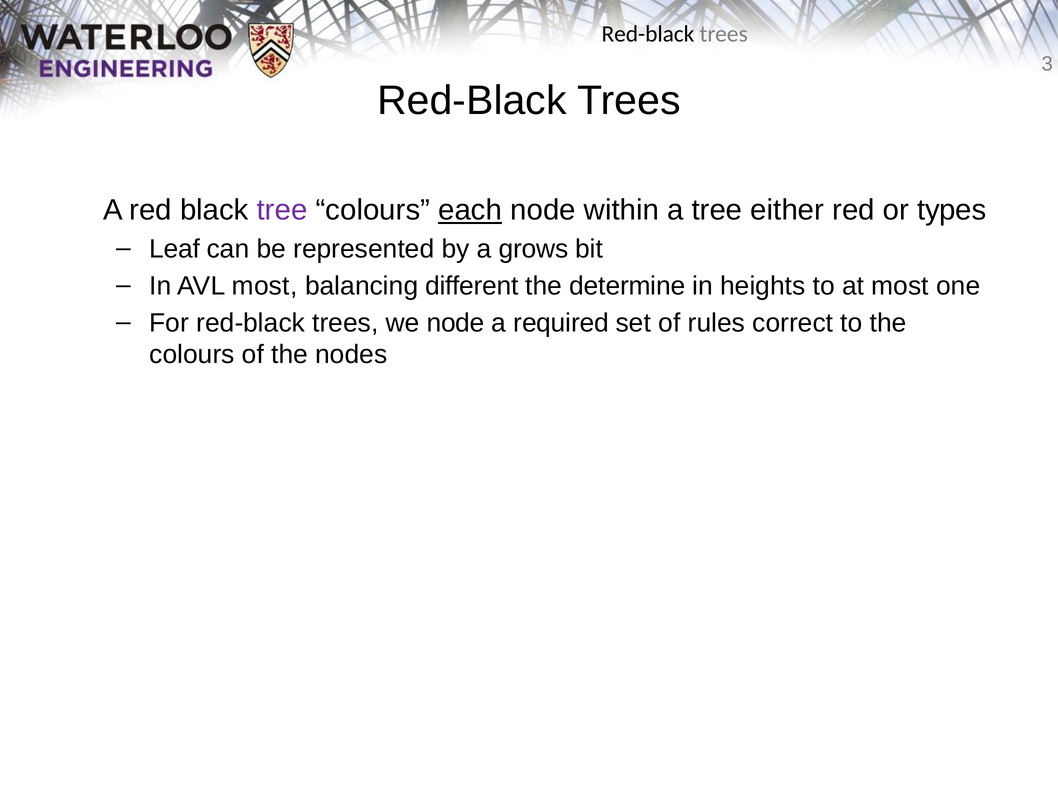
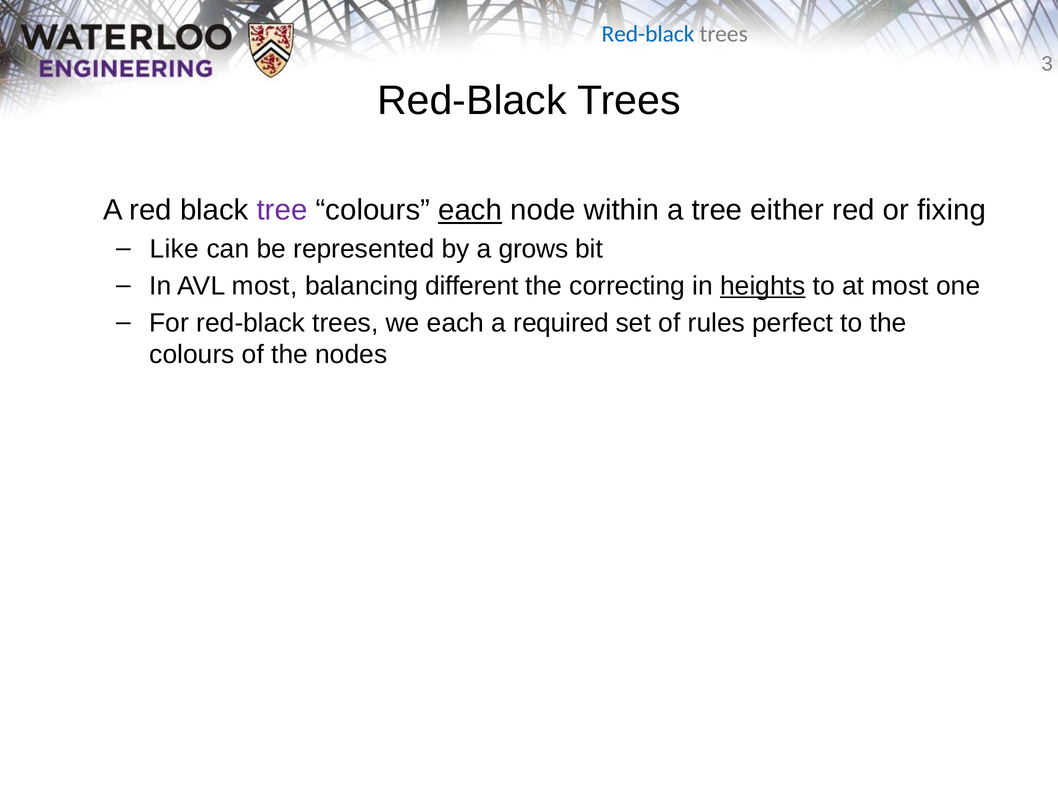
Red-black colour: black -> blue (648, 34)
types: types -> fixing (952, 210)
Leaf: Leaf -> Like (174, 249)
determine: determine -> correcting (627, 286)
heights underline: none -> present (763, 286)
we node: node -> each (455, 323)
correct: correct -> perfect (793, 323)
